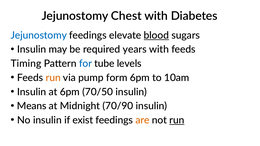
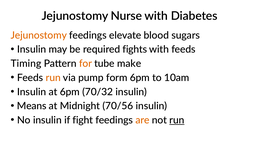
Chest: Chest -> Nurse (126, 16)
Jejunostomy colour: blue -> orange (39, 35)
blood underline: present -> none (156, 35)
years: years -> fights (135, 50)
for colour: blue -> orange (85, 64)
levels: levels -> make (129, 64)
70/50: 70/50 -> 70/32 (98, 92)
70/90: 70/90 -> 70/56 (118, 106)
exist: exist -> fight (83, 120)
